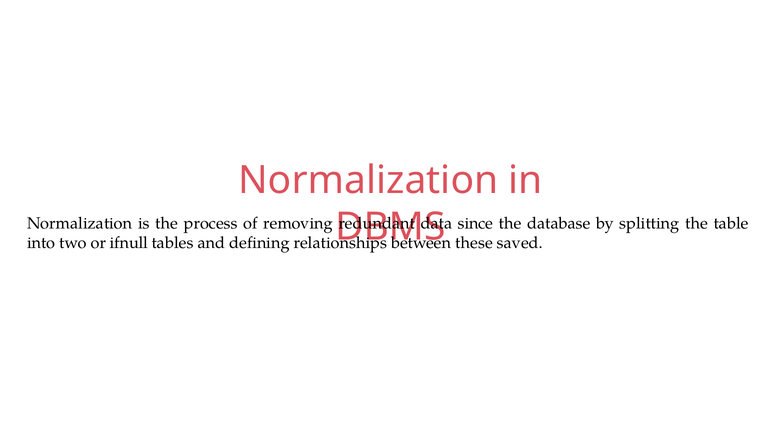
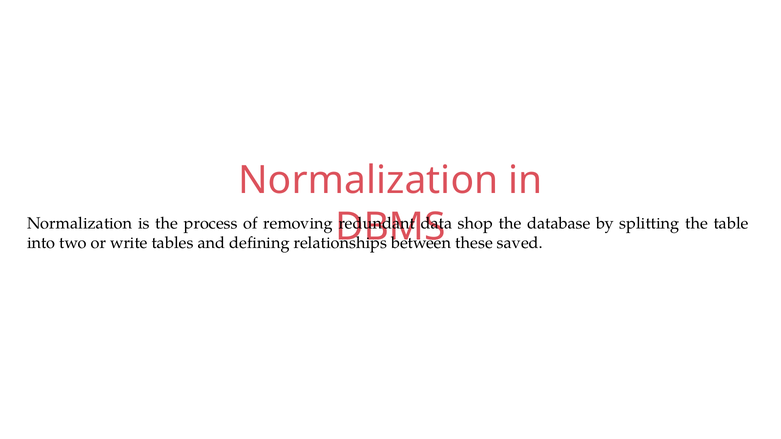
since: since -> shop (475, 224)
ifnull: ifnull -> write (129, 243)
